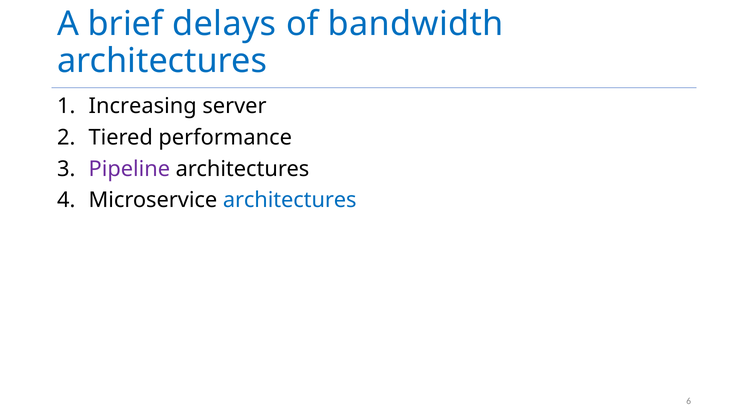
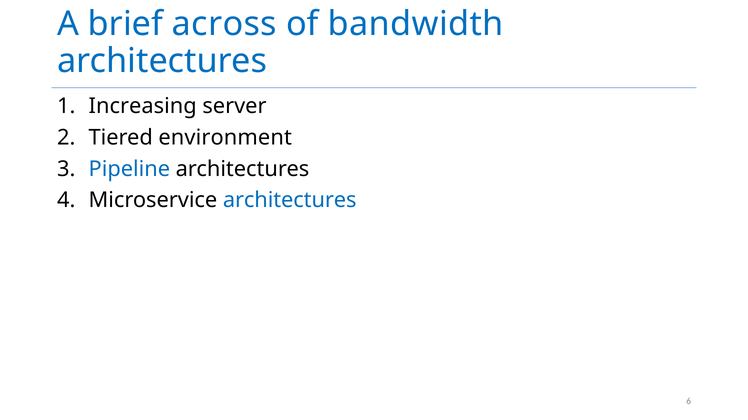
delays: delays -> across (224, 24)
performance: performance -> environment (225, 138)
Pipeline colour: purple -> blue (129, 169)
